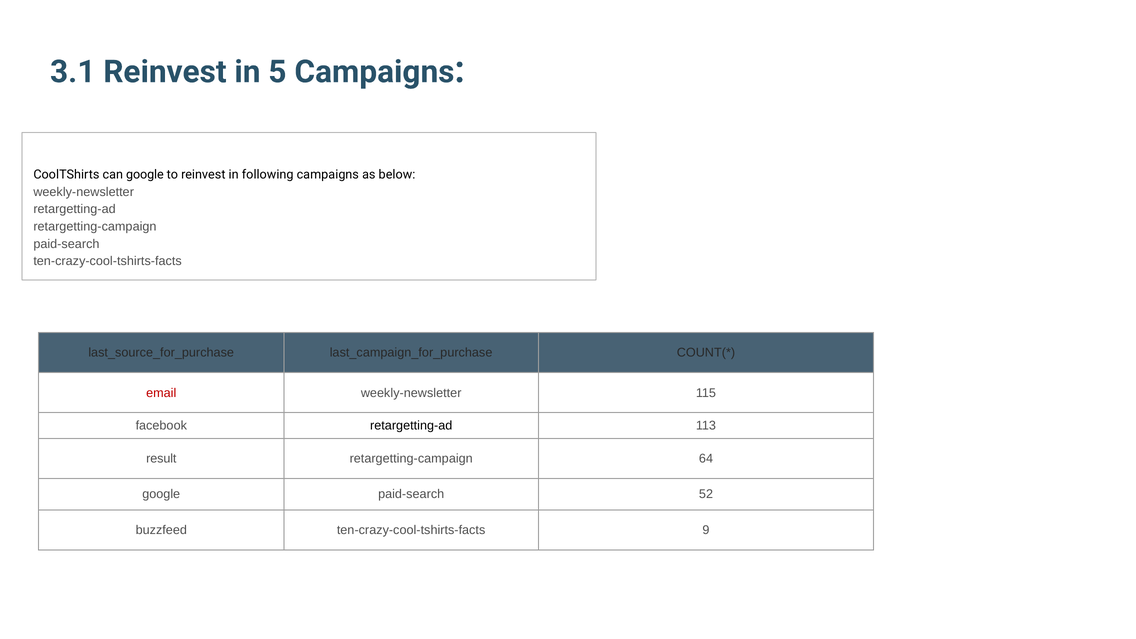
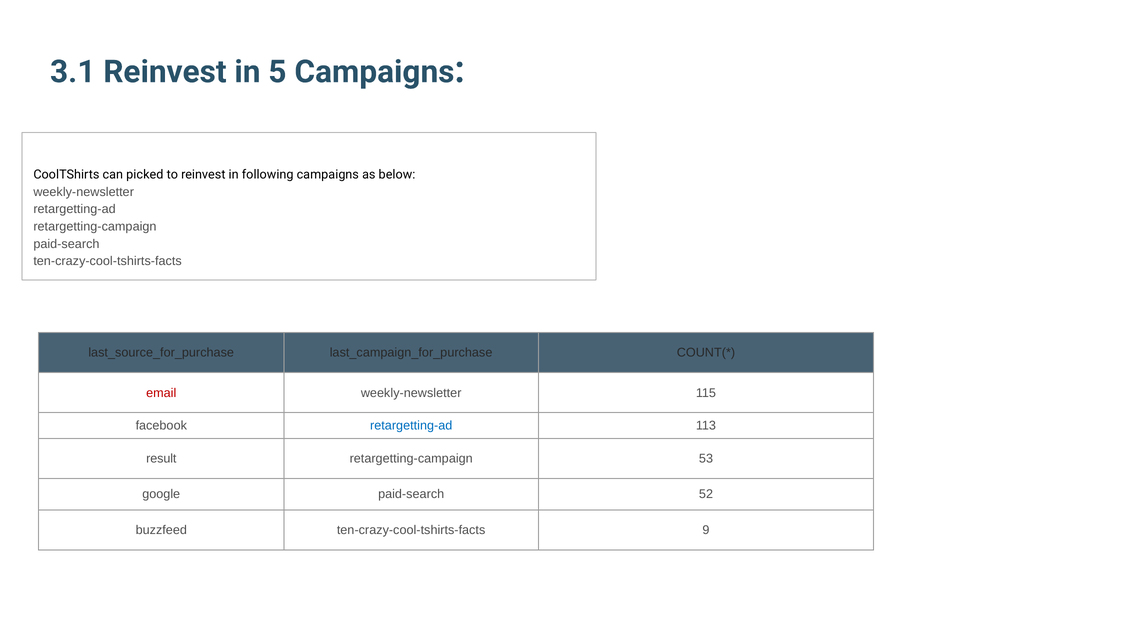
can google: google -> picked (145, 175)
retargetting-ad colour: black -> blue (411, 426)
64: 64 -> 53 (706, 459)
